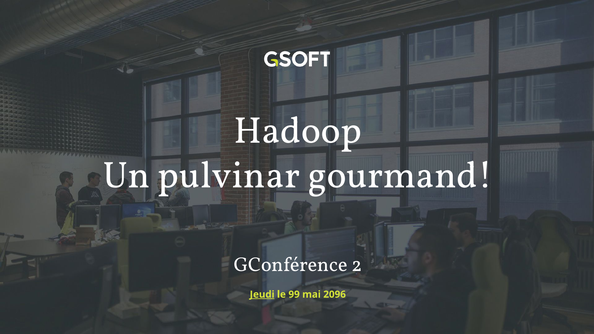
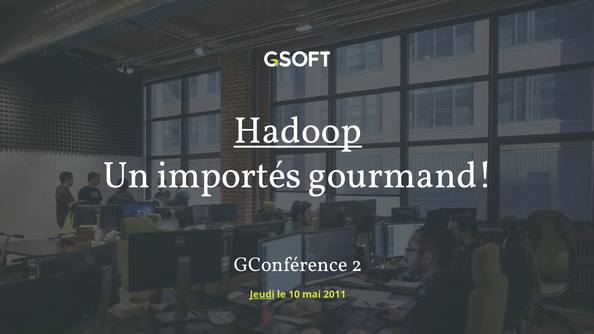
Hadoop underline: none -> present (298, 131)
pulvinar: pulvinar -> importés (229, 175)
99: 99 -> 10 (294, 295)
2096: 2096 -> 2011 (335, 295)
